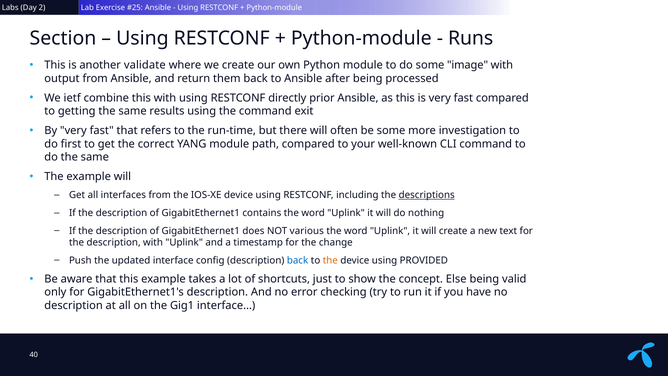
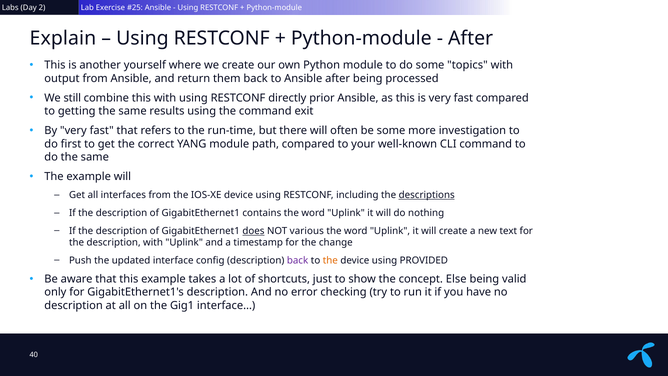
Section: Section -> Explain (63, 38)
Runs: Runs -> After (471, 38)
validate: validate -> yourself (145, 65)
image: image -> topics (467, 65)
ietf: ietf -> still (72, 98)
does underline: none -> present (253, 231)
back colour: blue -> purple (298, 260)
